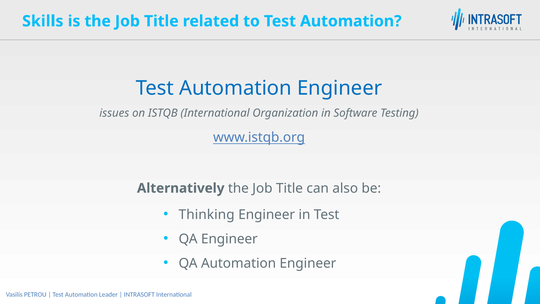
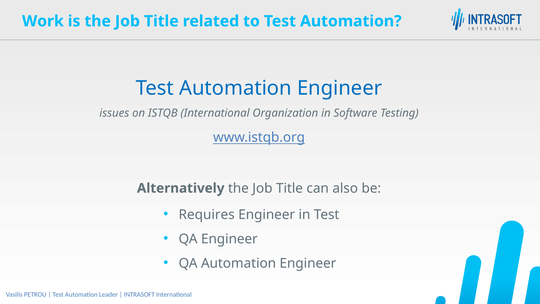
Skills: Skills -> Work (43, 21)
Thinking: Thinking -> Requires (207, 214)
